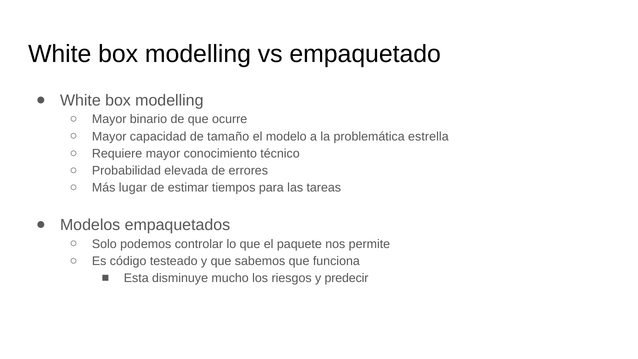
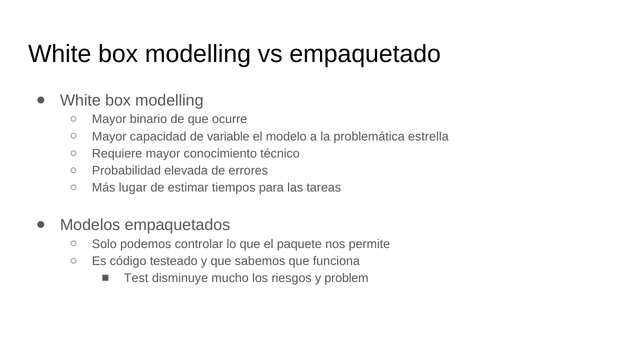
tamaño: tamaño -> variable (228, 136)
Esta: Esta -> Test (136, 278)
predecir: predecir -> problem (347, 278)
